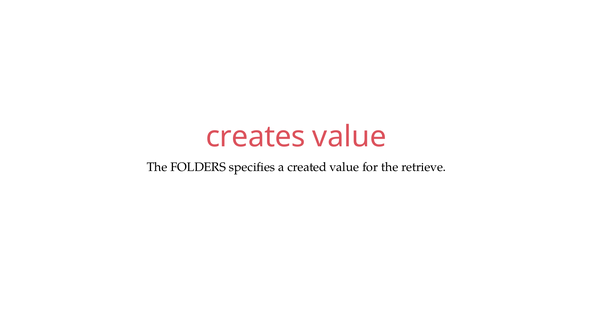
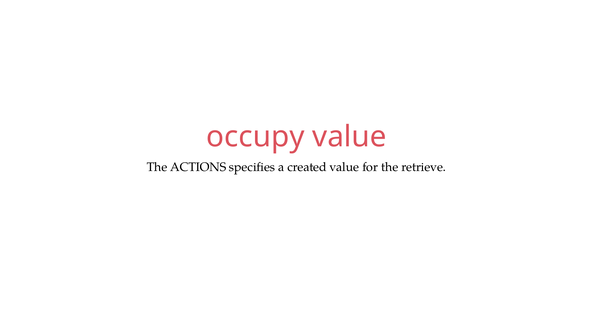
creates: creates -> occupy (255, 137)
FOLDERS: FOLDERS -> ACTIONS (198, 168)
